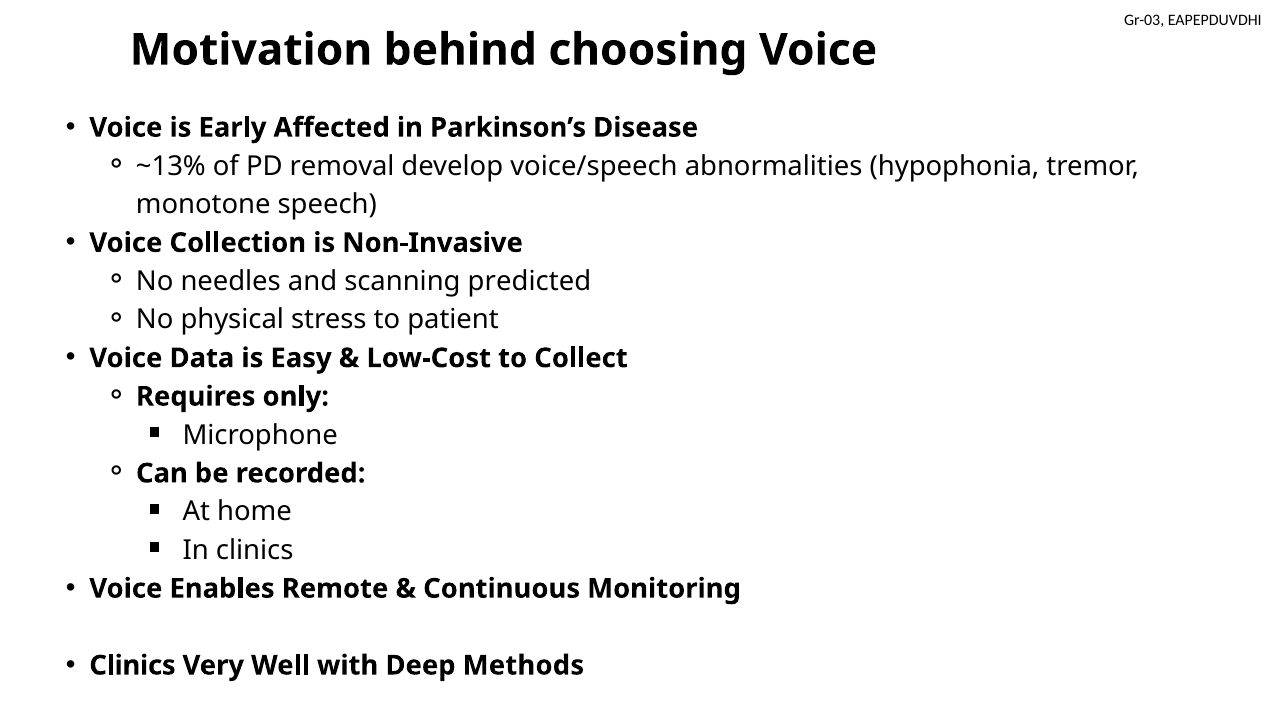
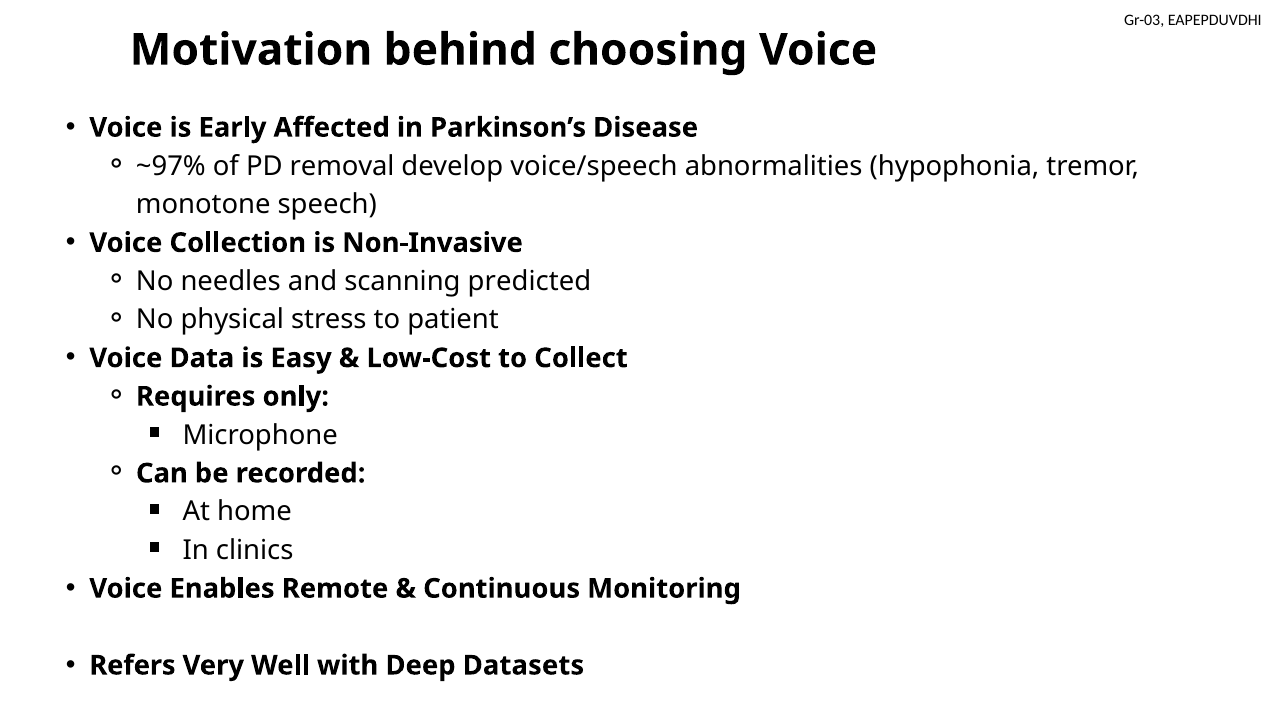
~13%: ~13% -> ~97% (171, 166)
Clinics: Clinics -> Refers (132, 666)
Methods: Methods -> Datasets (523, 666)
